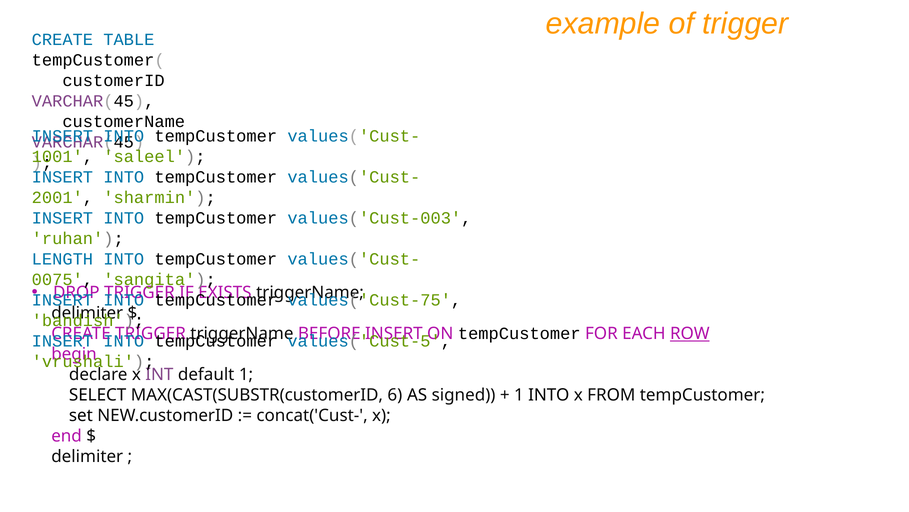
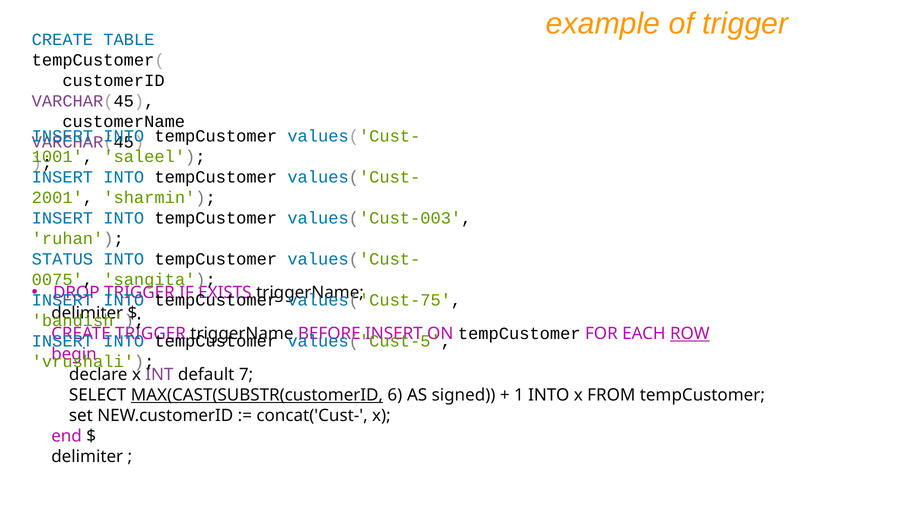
LENGTH: LENGTH -> STATUS (62, 259)
default 1: 1 -> 7 (246, 374)
MAX(CAST(SUBSTR(customerID underline: none -> present (257, 395)
